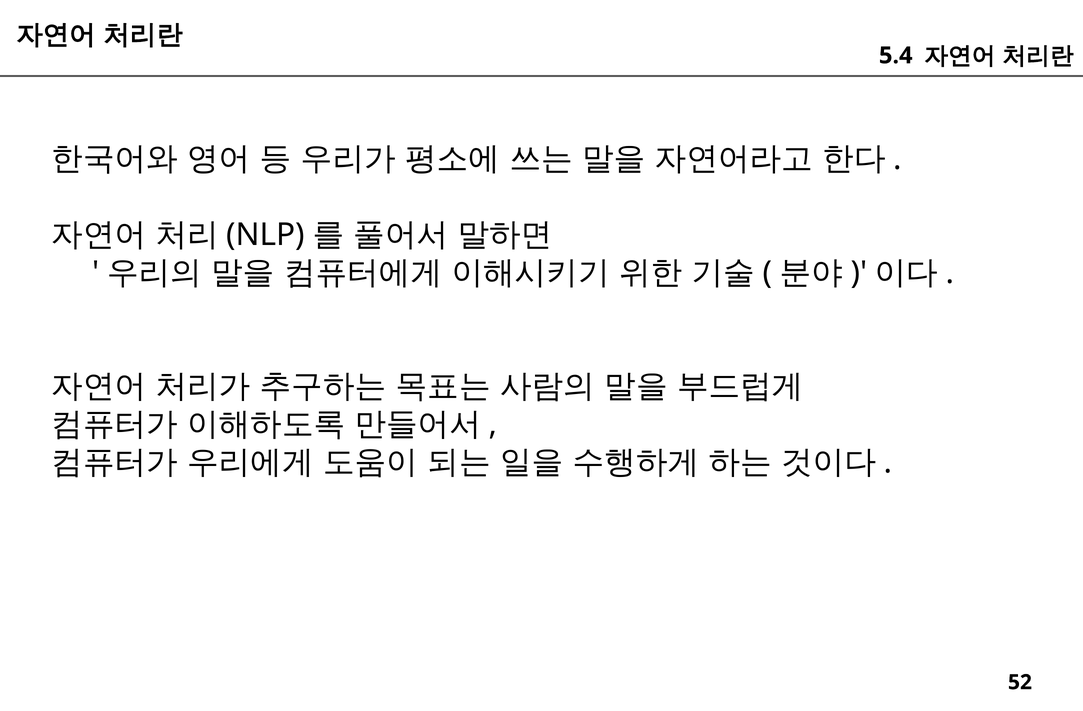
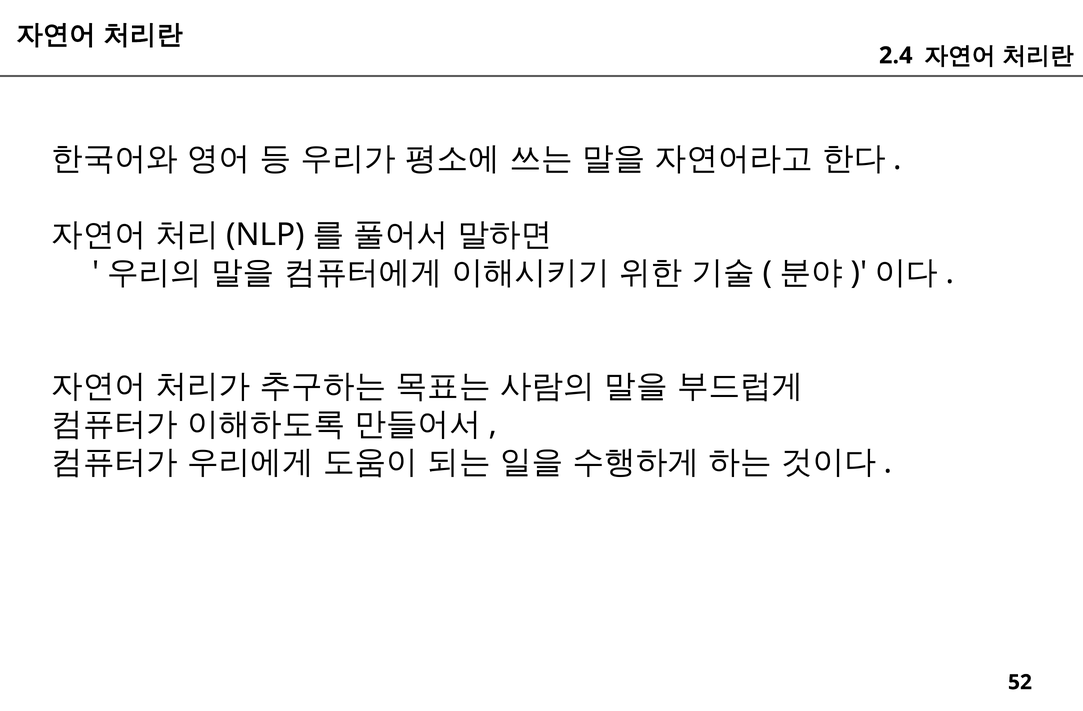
5.4: 5.4 -> 2.4 (896, 56)
